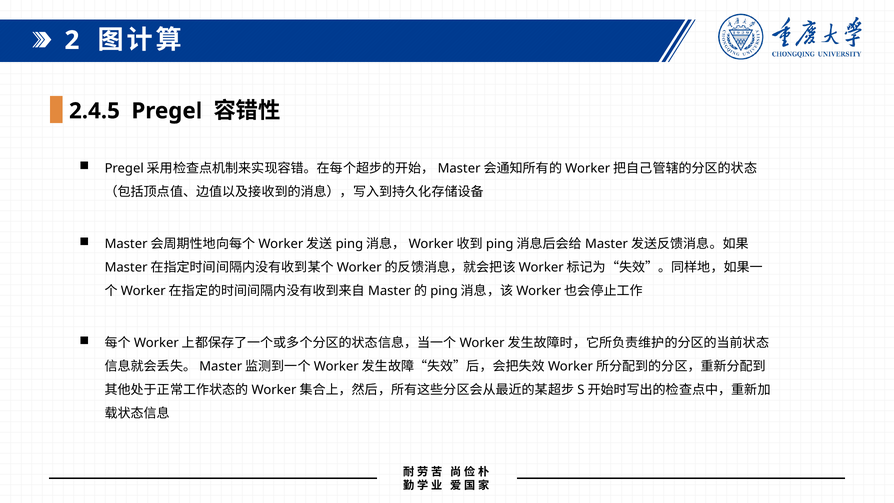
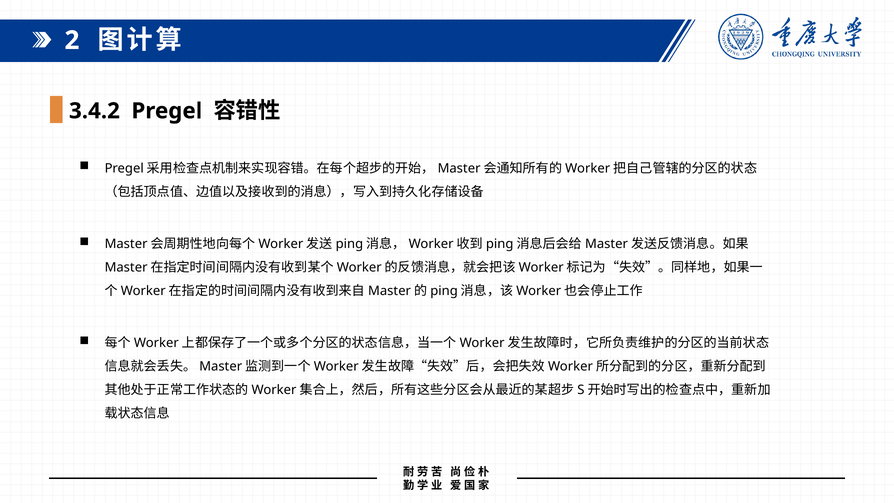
2.4.5: 2.4.5 -> 3.4.2 (94, 111)
